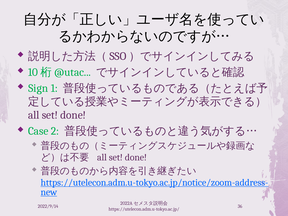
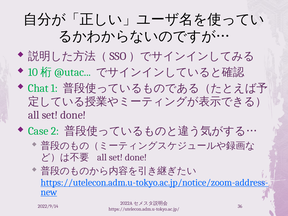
Sign: Sign -> Chat (38, 88)
